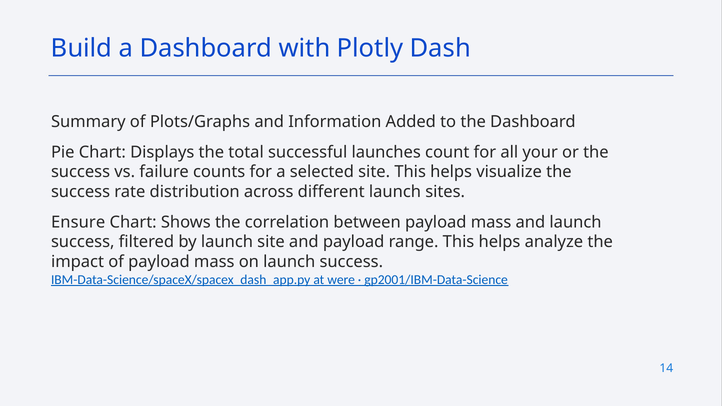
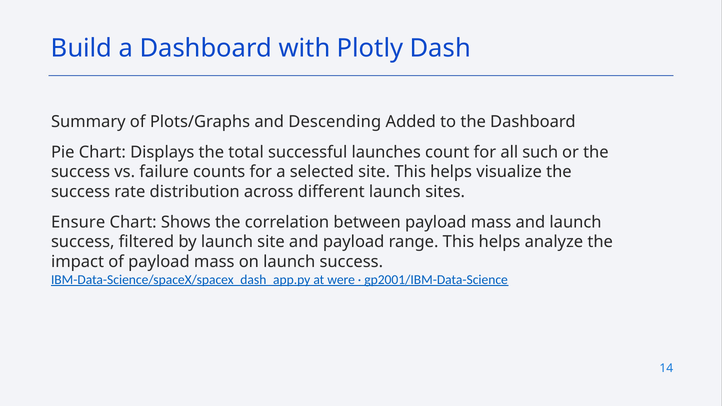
Information: Information -> Descending (335, 122)
your: your -> such (540, 152)
